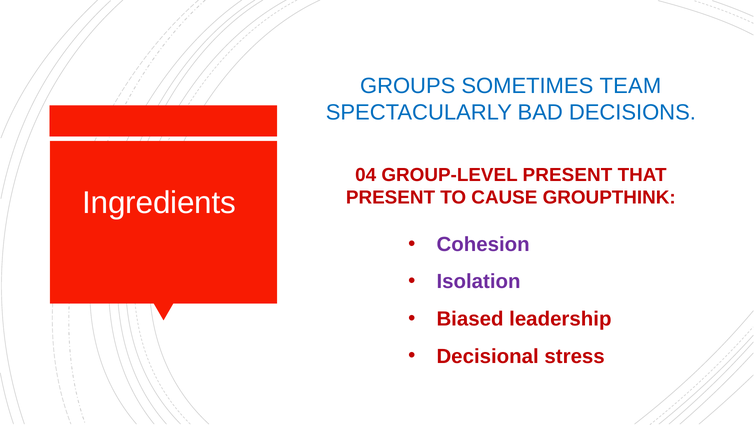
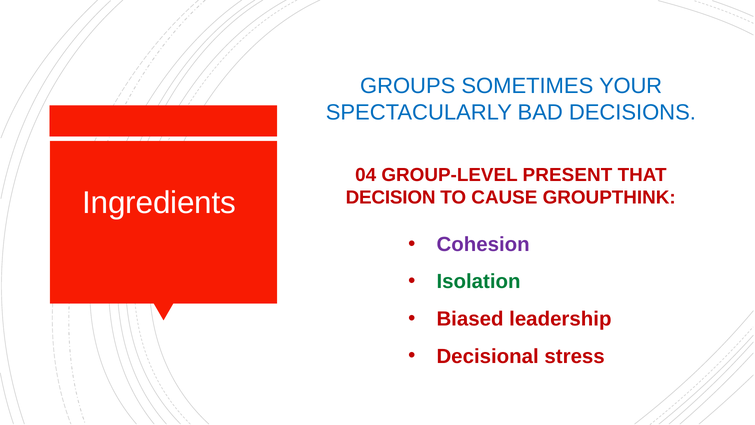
TEAM: TEAM -> YOUR (631, 86)
PRESENT: PRESENT -> DECISION (391, 197)
Isolation colour: purple -> green (479, 282)
